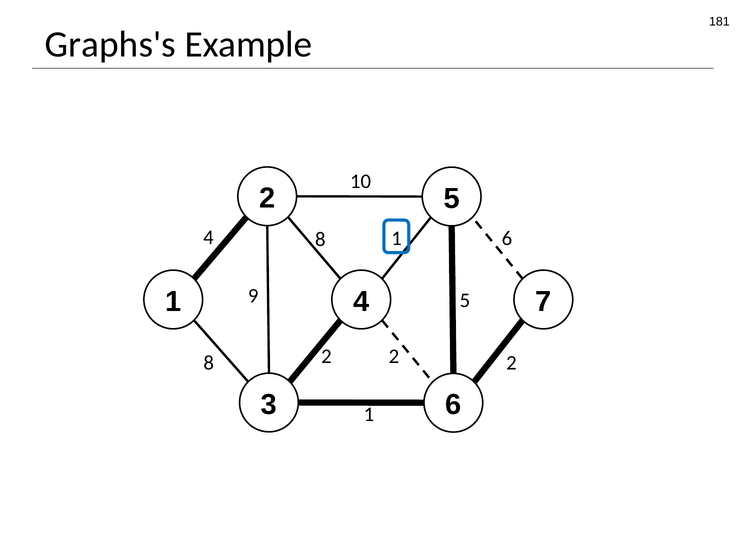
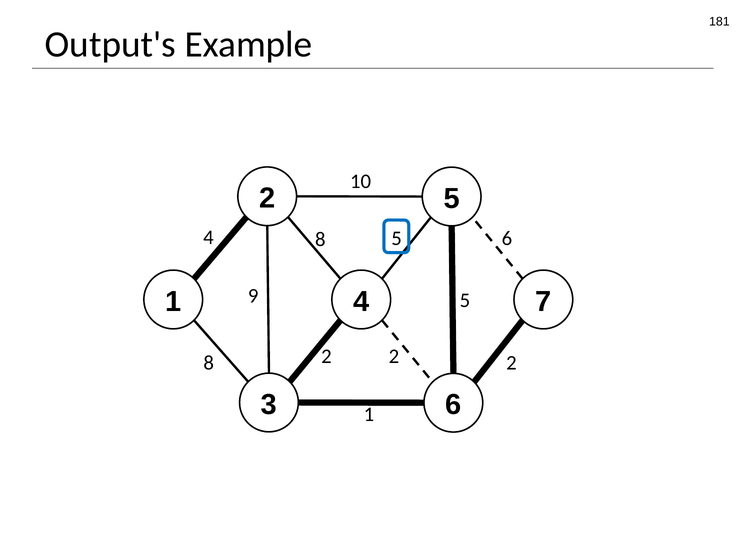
Graphs's: Graphs's -> Output's (110, 45)
1: 1 -> 5 (397, 239)
